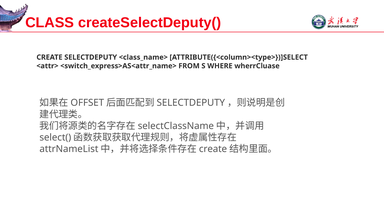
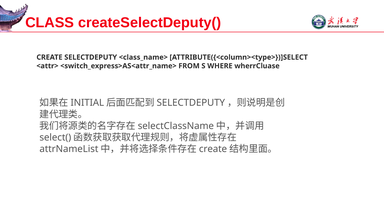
OFFSET: OFFSET -> INITIAL (87, 103)
